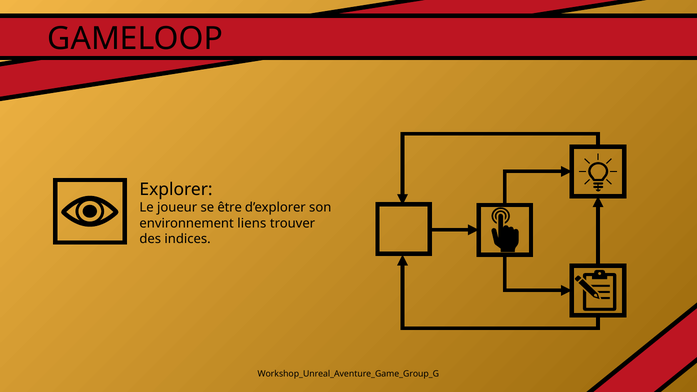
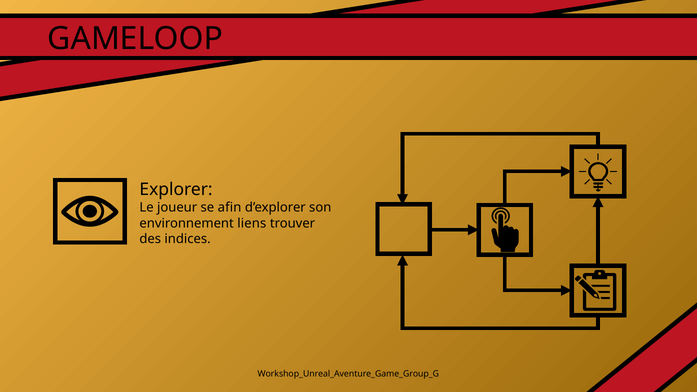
être: être -> afin (230, 208)
